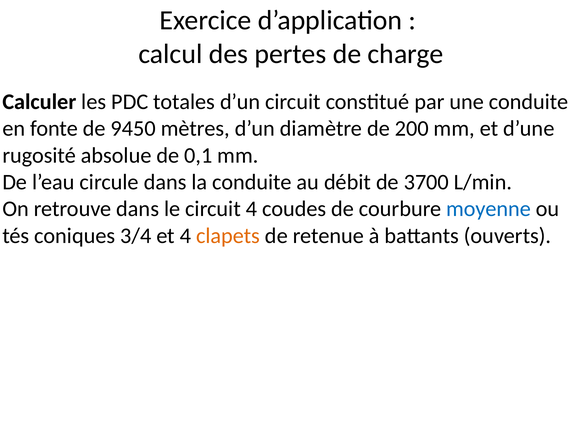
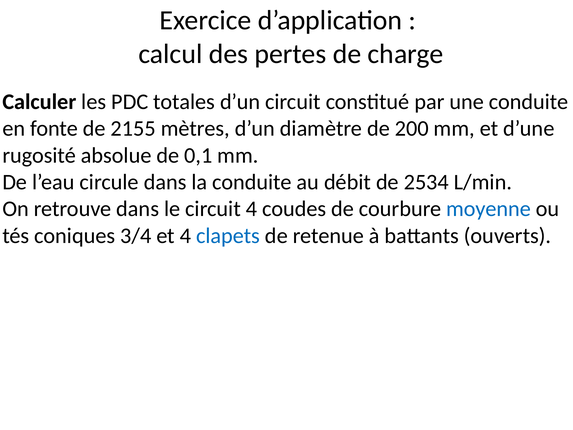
9450: 9450 -> 2155 (133, 128)
3700: 3700 -> 2534 (426, 182)
clapets colour: orange -> blue (228, 236)
